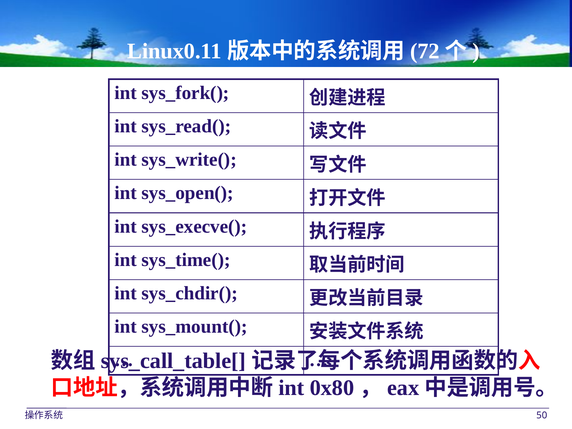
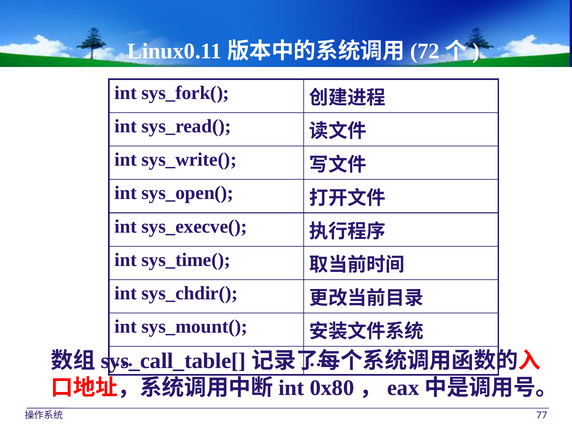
50: 50 -> 77 (542, 415)
